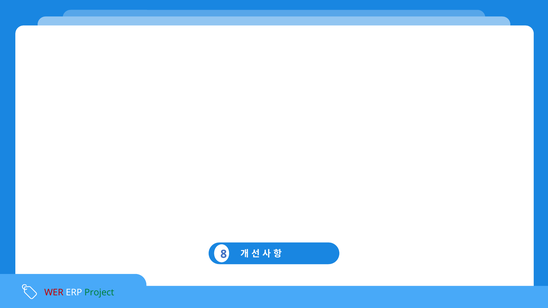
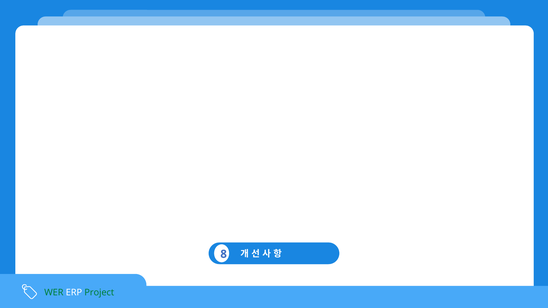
WER colour: red -> green (54, 293)
